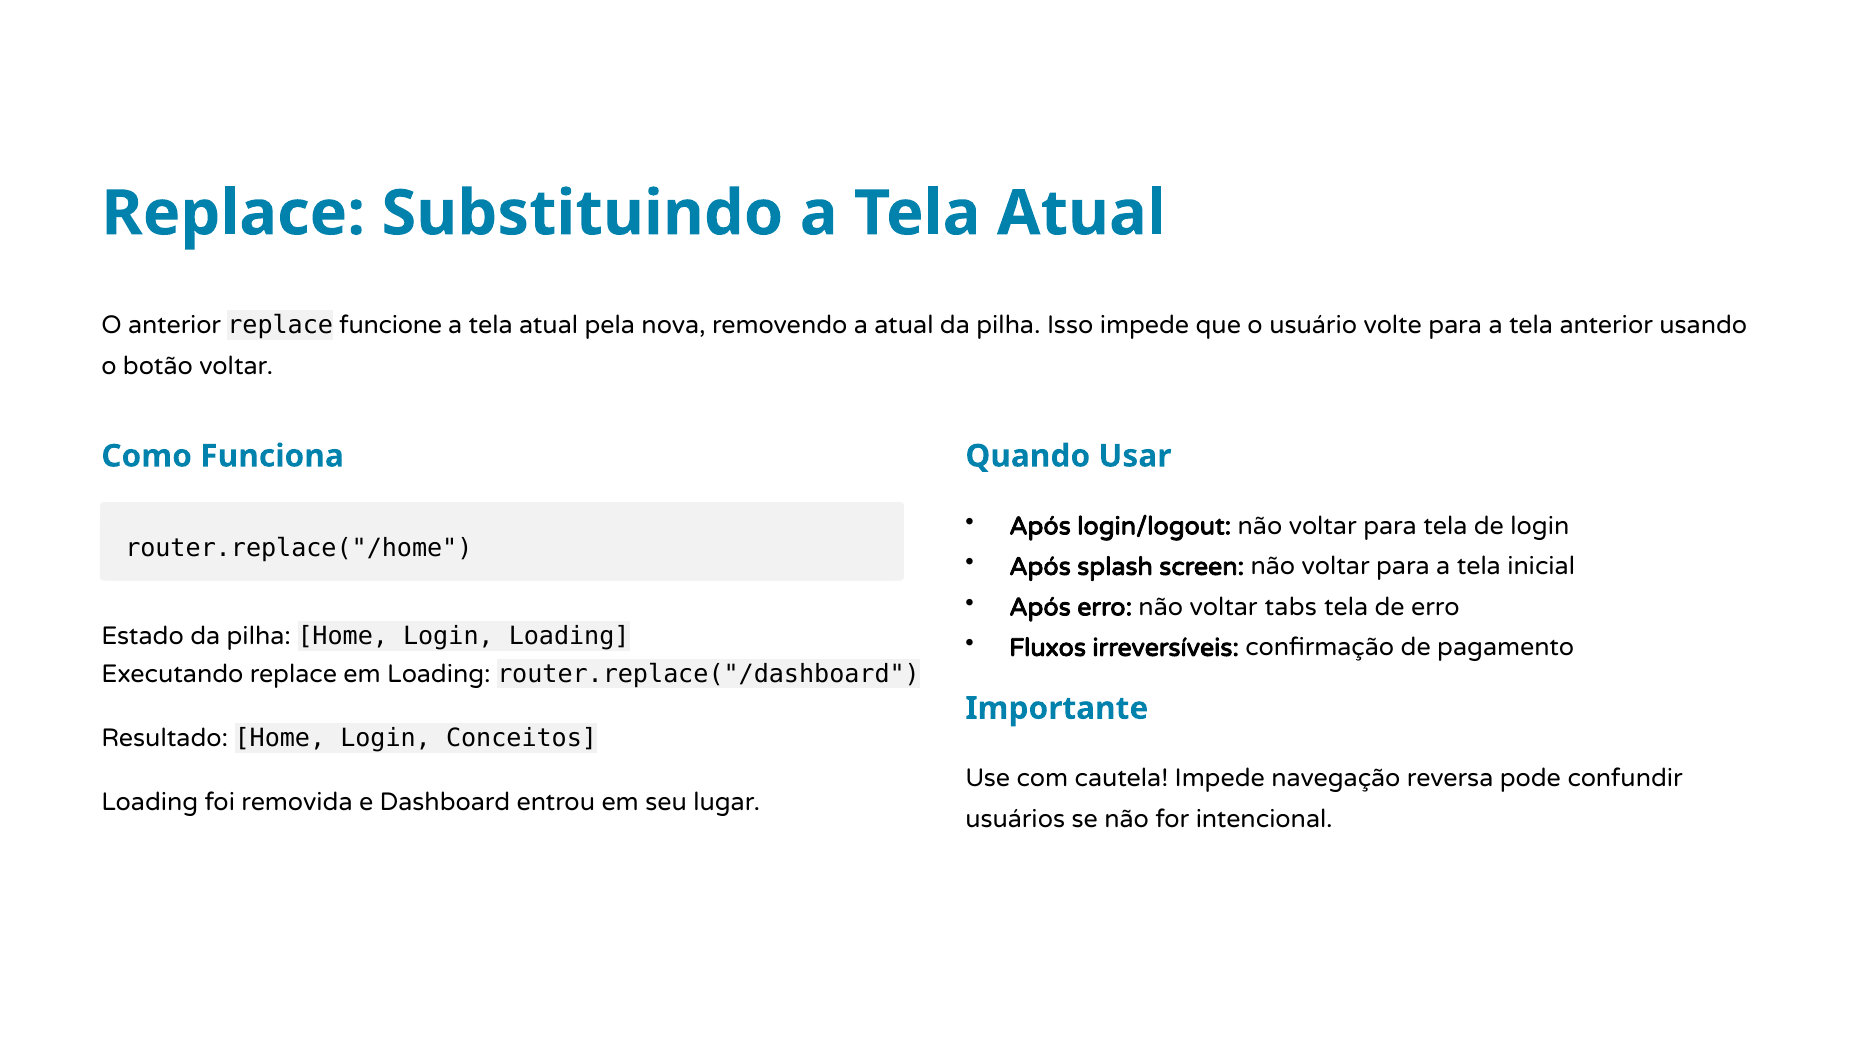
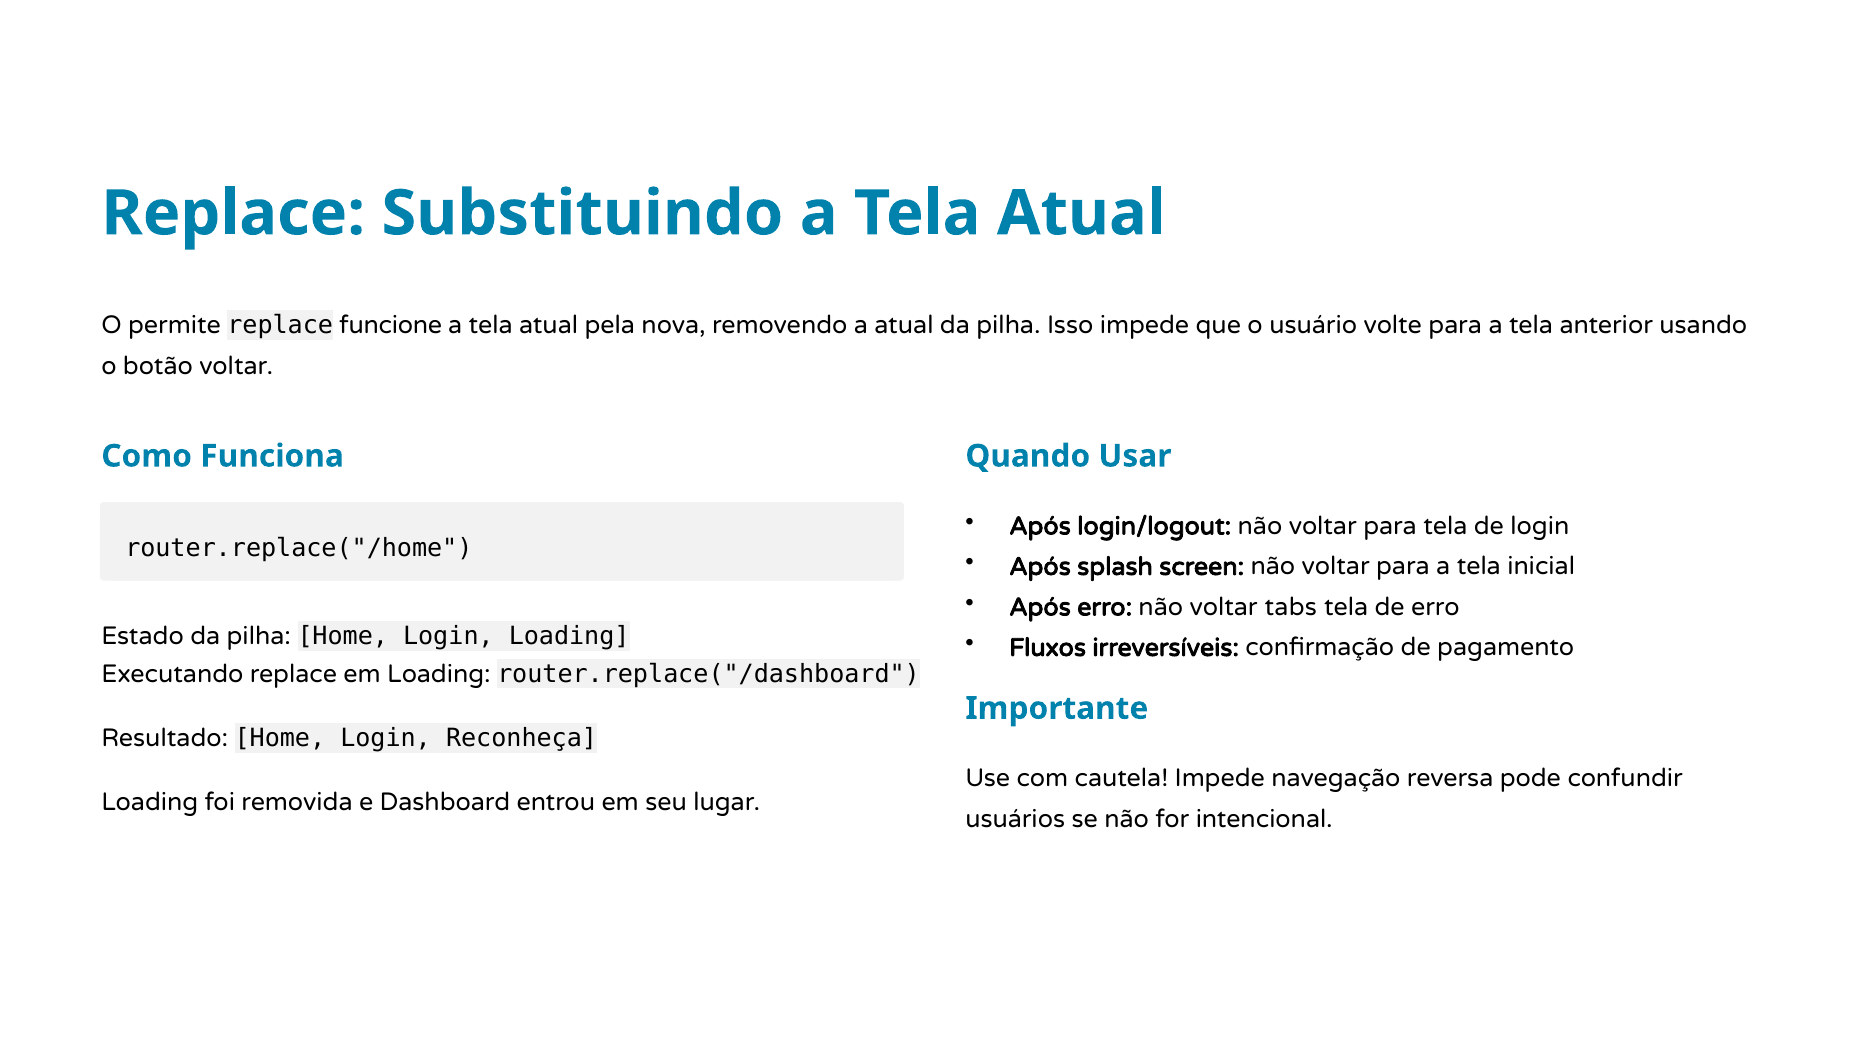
O anterior: anterior -> permite (175, 326)
Conceitos: Conceitos -> Reconheça (522, 738)
